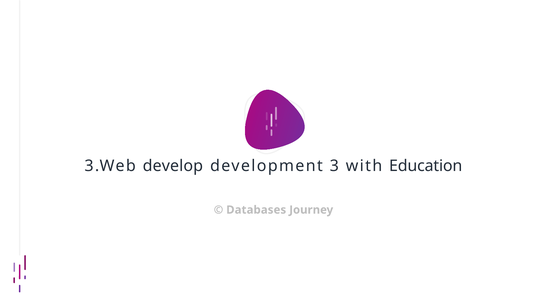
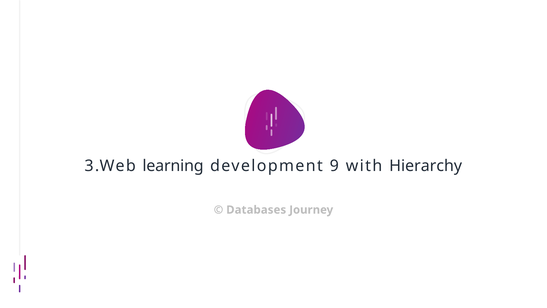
develop: develop -> learning (173, 166)
3: 3 -> 9 (334, 166)
Education: Education -> Hierarchy (426, 166)
